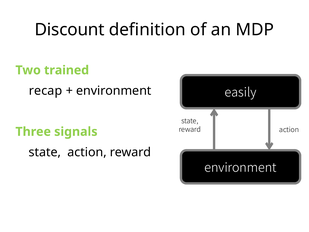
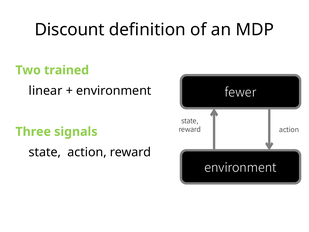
recap: recap -> linear (46, 91)
easily: easily -> fewer (240, 92)
